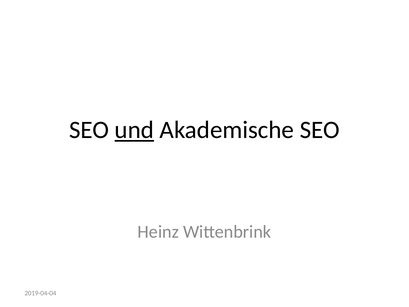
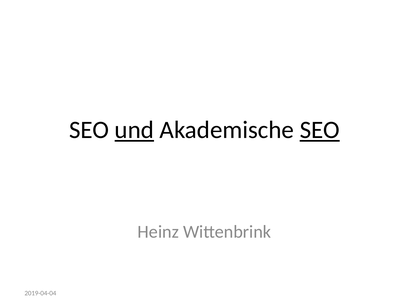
SEO underline: none -> present (320, 130)
